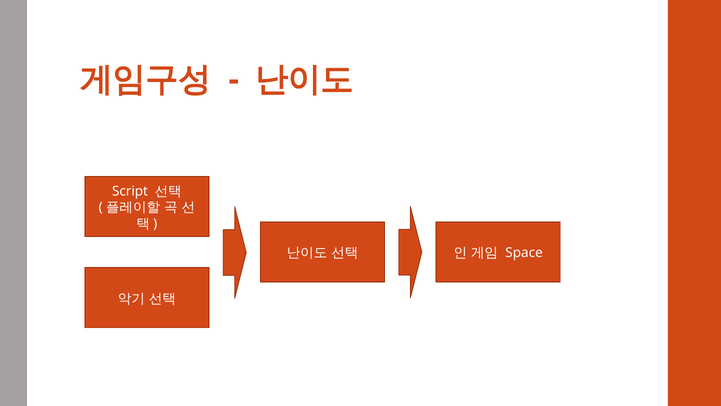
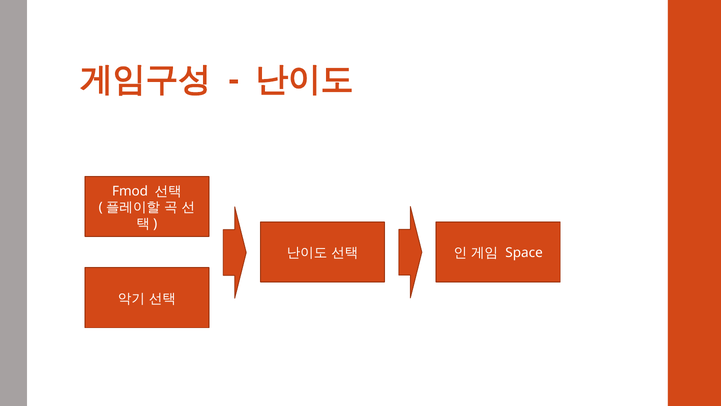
Script: Script -> Fmod (130, 191)
